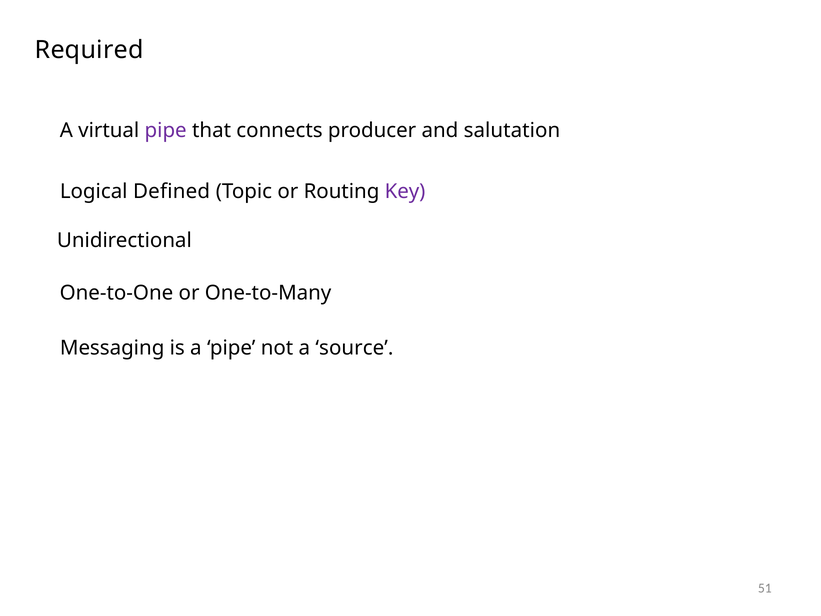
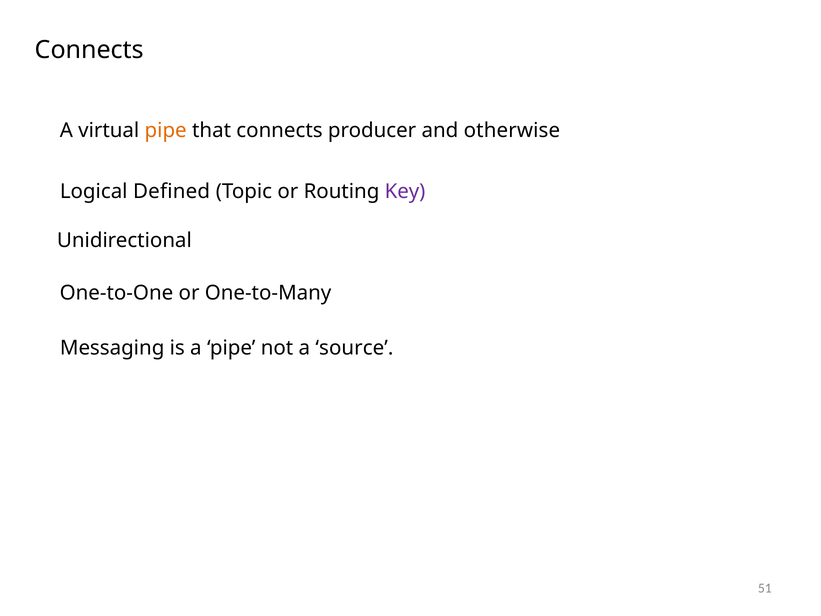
Required: Required -> Connects (89, 50)
pipe colour: purple -> orange (166, 131)
salutation: salutation -> otherwise (512, 131)
